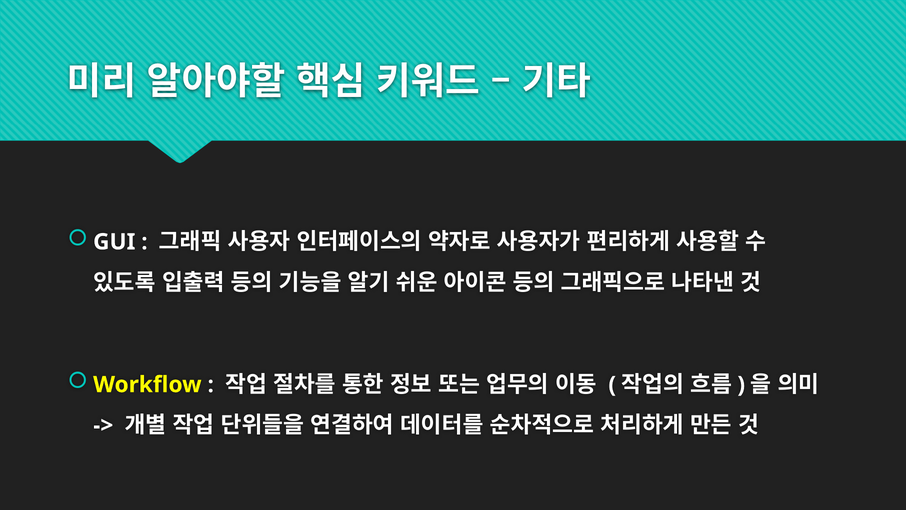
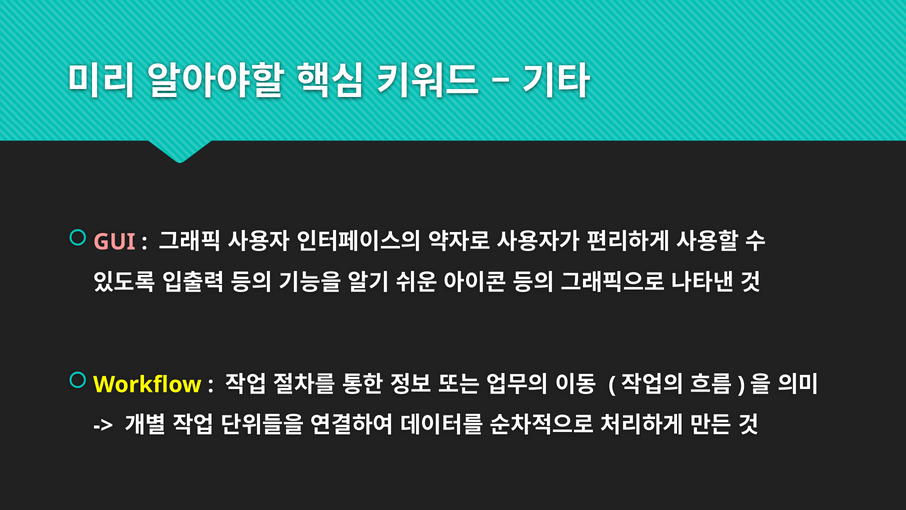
GUI colour: white -> pink (114, 242)
